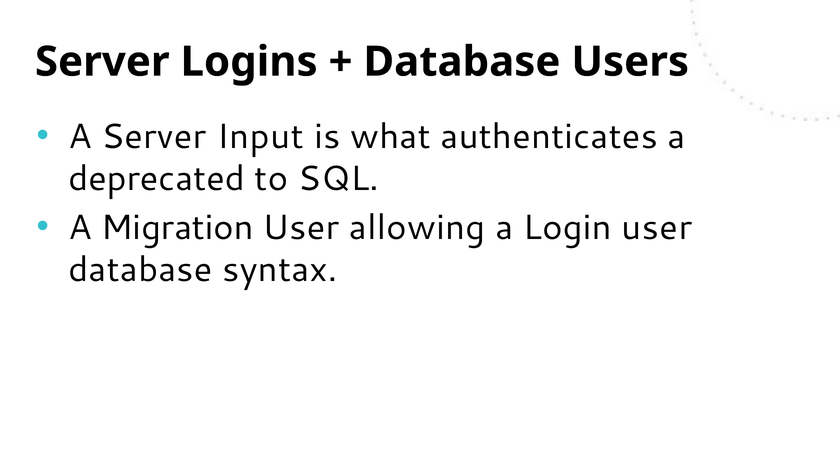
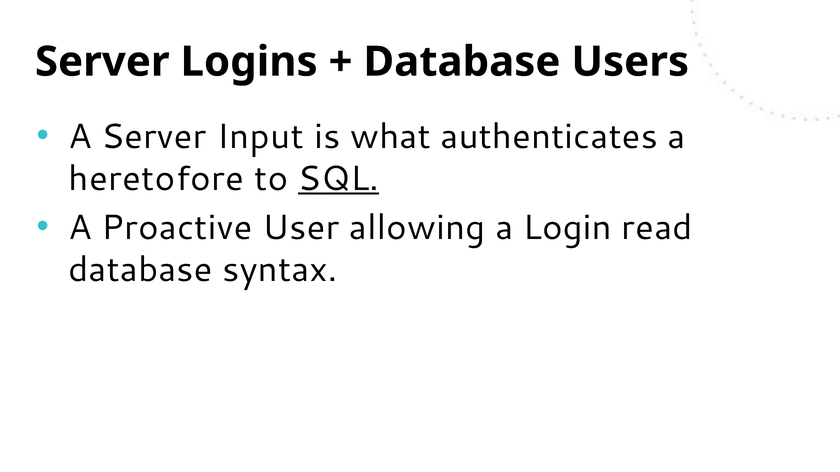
deprecated: deprecated -> heretofore (156, 179)
SQL underline: none -> present (338, 179)
Migration: Migration -> Proactive (177, 228)
Login user: user -> read (657, 228)
